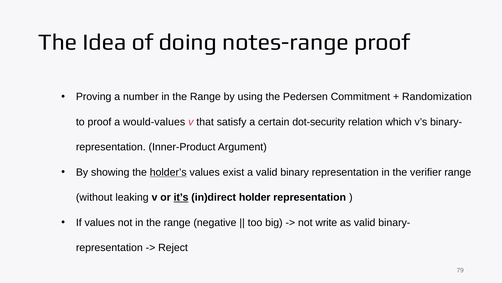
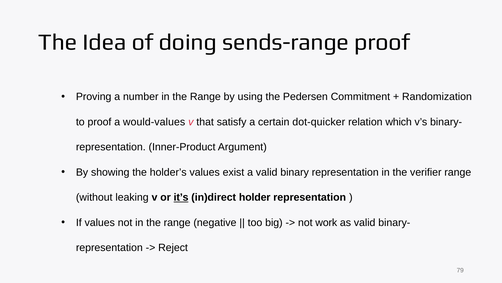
notes-range: notes-range -> sends-range (286, 42)
dot-security: dot-security -> dot-quicker (319, 122)
holder’s underline: present -> none (168, 172)
write: write -> work (326, 222)
